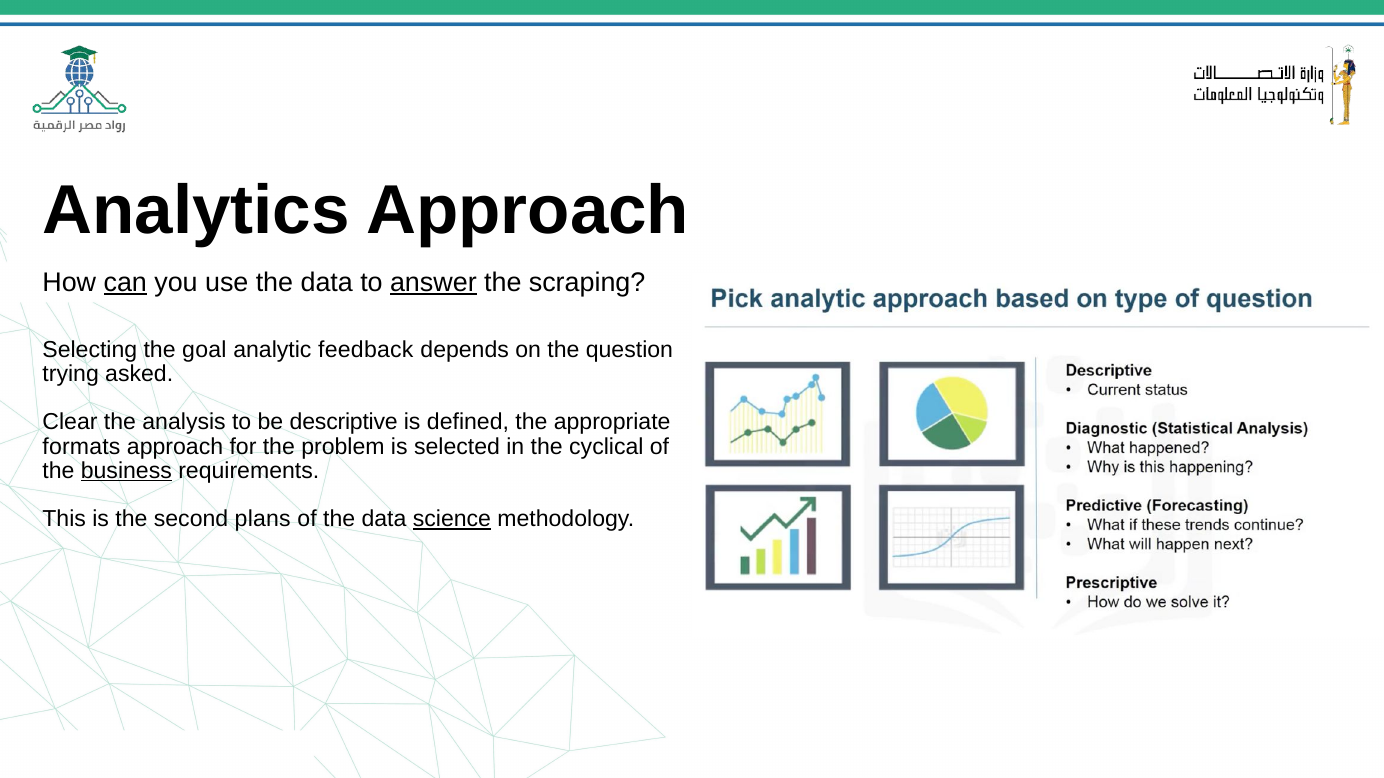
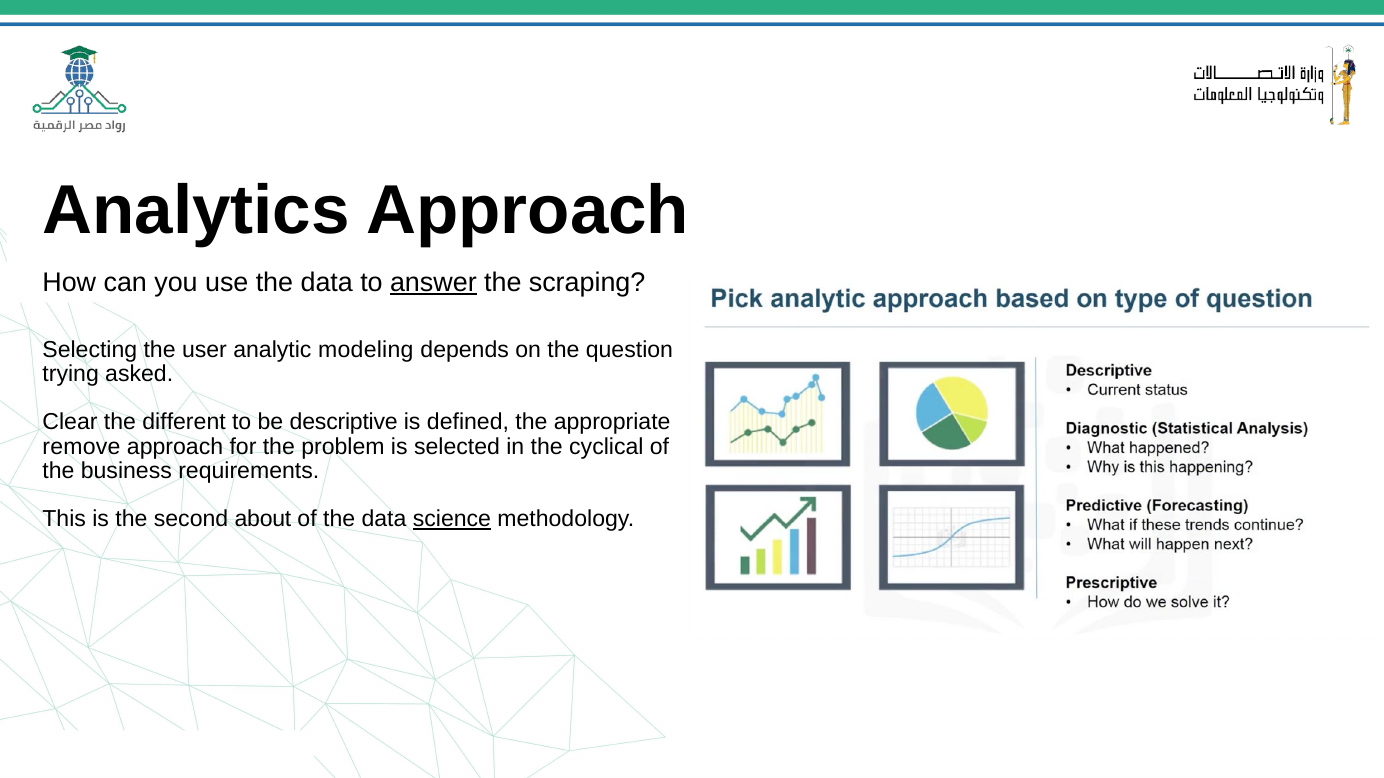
can underline: present -> none (125, 282)
goal: goal -> user (204, 350)
feedback: feedback -> modeling (366, 350)
analysis: analysis -> different (184, 423)
formats: formats -> remove (81, 447)
business underline: present -> none (126, 471)
plans: plans -> about (263, 519)
